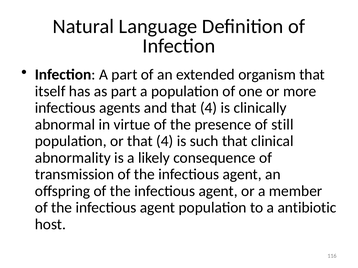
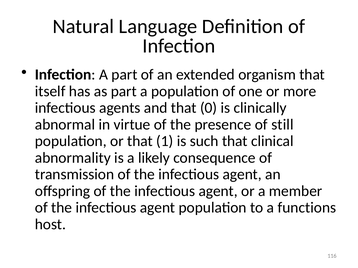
and that 4: 4 -> 0 (209, 108)
or that 4: 4 -> 1 (165, 141)
antibiotic: antibiotic -> functions (307, 208)
